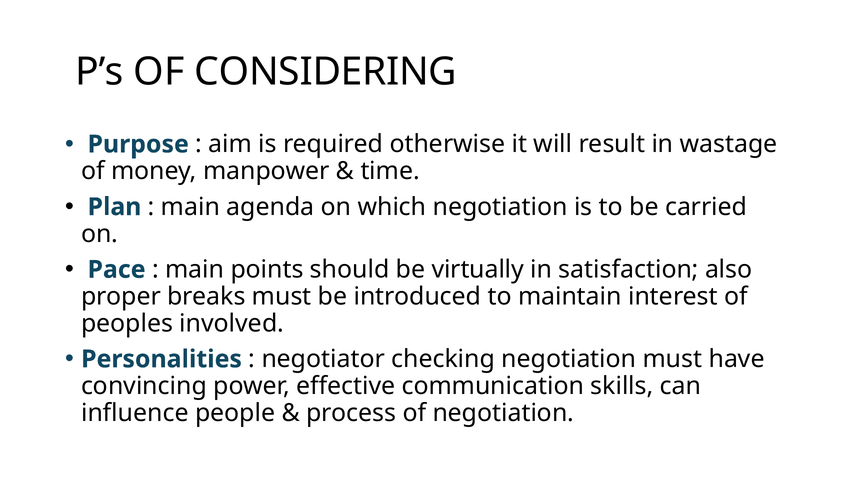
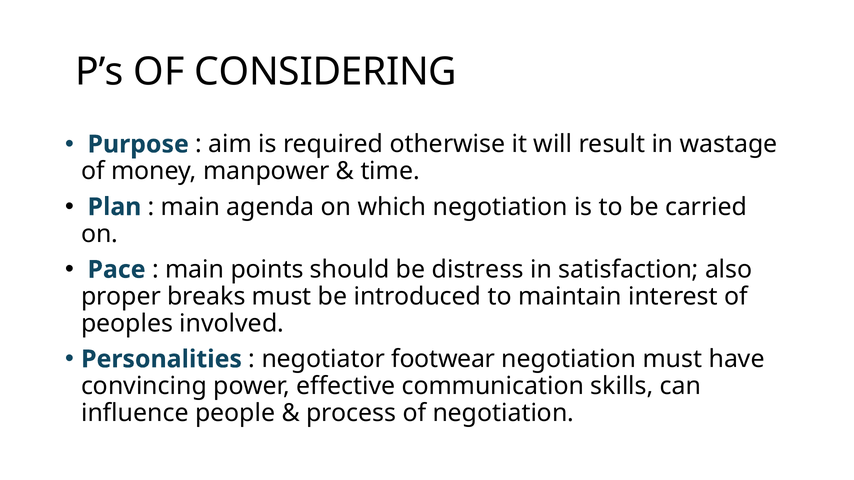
virtually: virtually -> distress (478, 270)
checking: checking -> footwear (443, 359)
